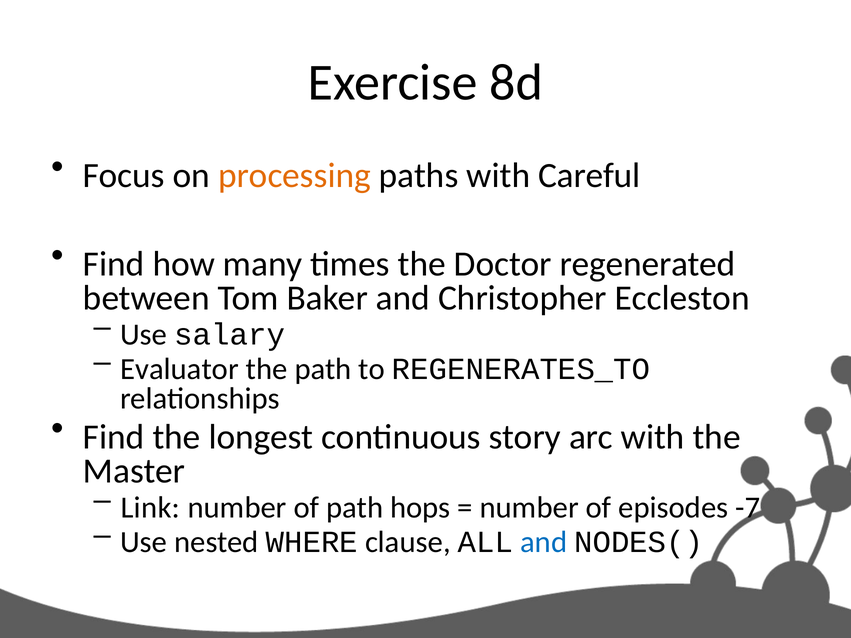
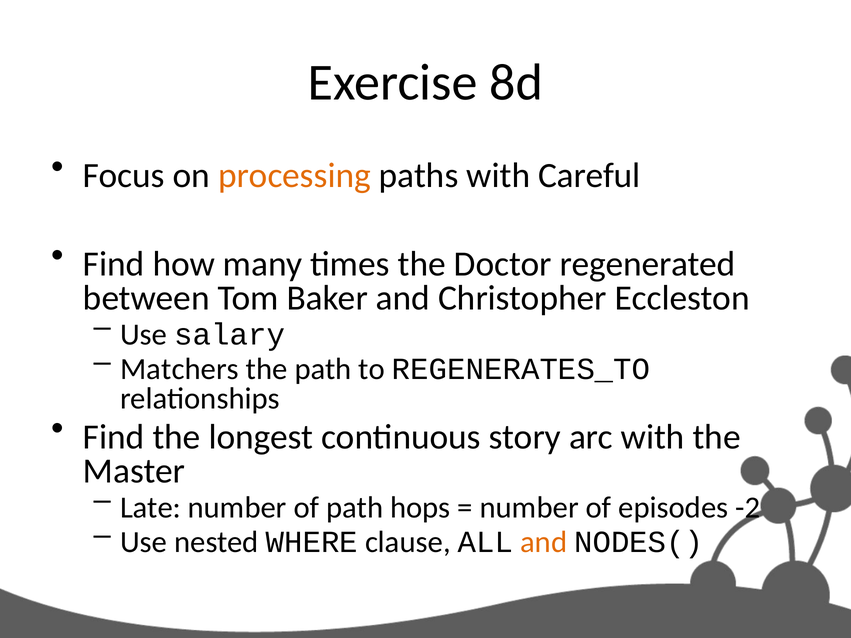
Evaluator: Evaluator -> Matchers (180, 369)
Link: Link -> Late (151, 508)
-7: -7 -> -2 (748, 508)
and colour: blue -> orange (544, 542)
